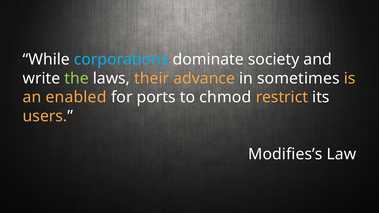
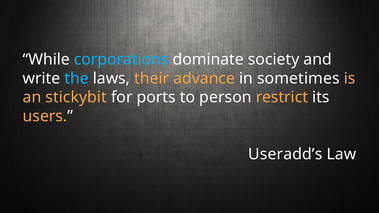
the colour: light green -> light blue (77, 78)
enabled: enabled -> stickybit (76, 97)
chmod: chmod -> person (225, 97)
Modifies’s: Modifies’s -> Useradd’s (285, 154)
